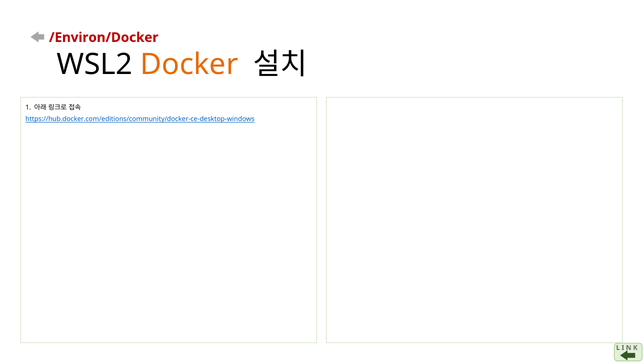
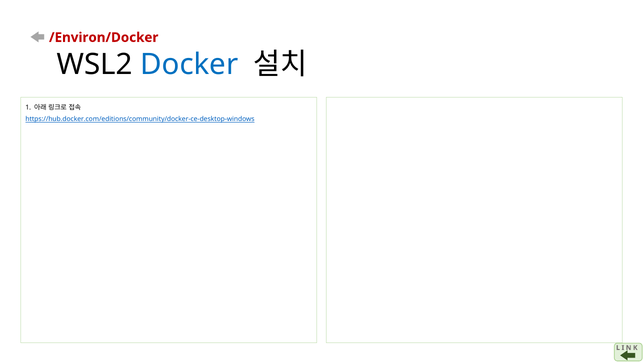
Docker colour: orange -> blue (189, 64)
